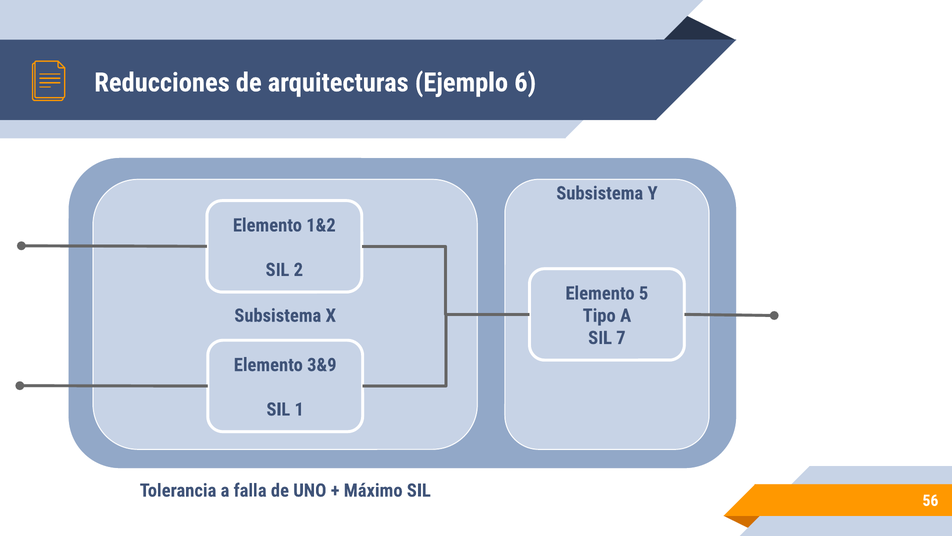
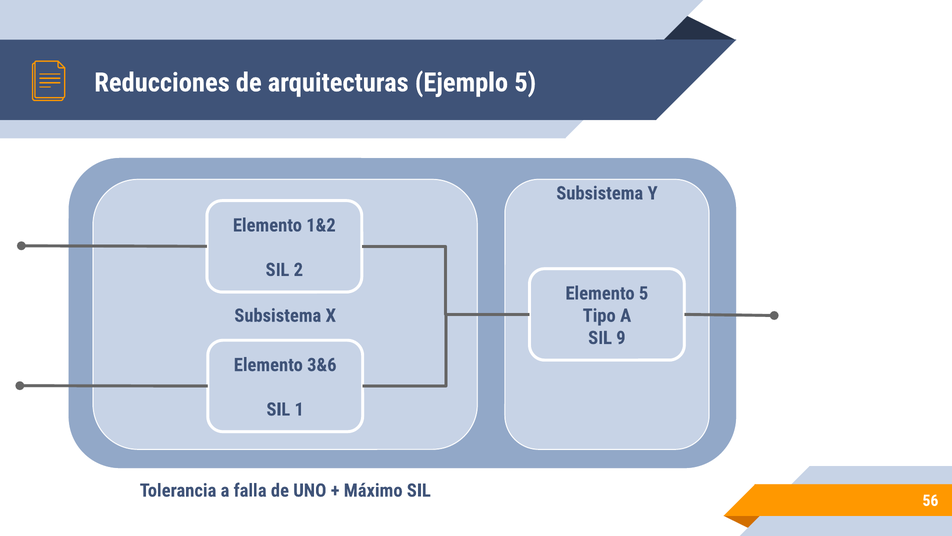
Ejemplo 6: 6 -> 5 (525, 83)
7: 7 -> 9 (621, 338)
3&9: 3&9 -> 3&6 (322, 365)
